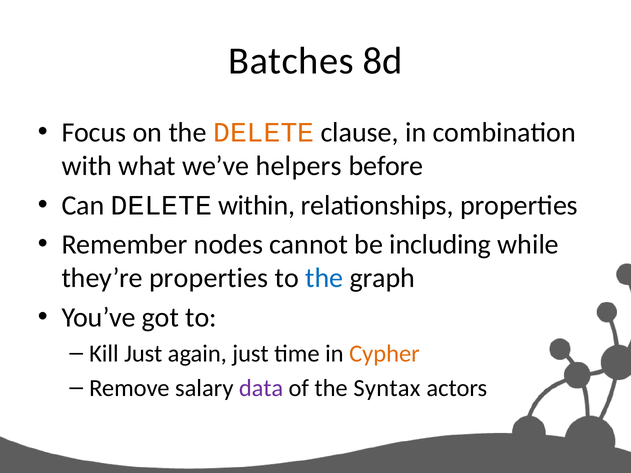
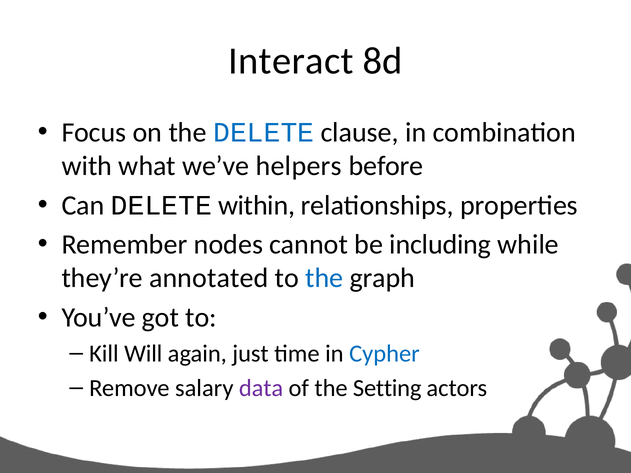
Batches: Batches -> Interact (291, 61)
DELETE colour: orange -> blue (264, 132)
they’re properties: properties -> annotated (209, 278)
Kill Just: Just -> Will (143, 354)
Cypher colour: orange -> blue (384, 354)
Syntax: Syntax -> Setting (387, 388)
